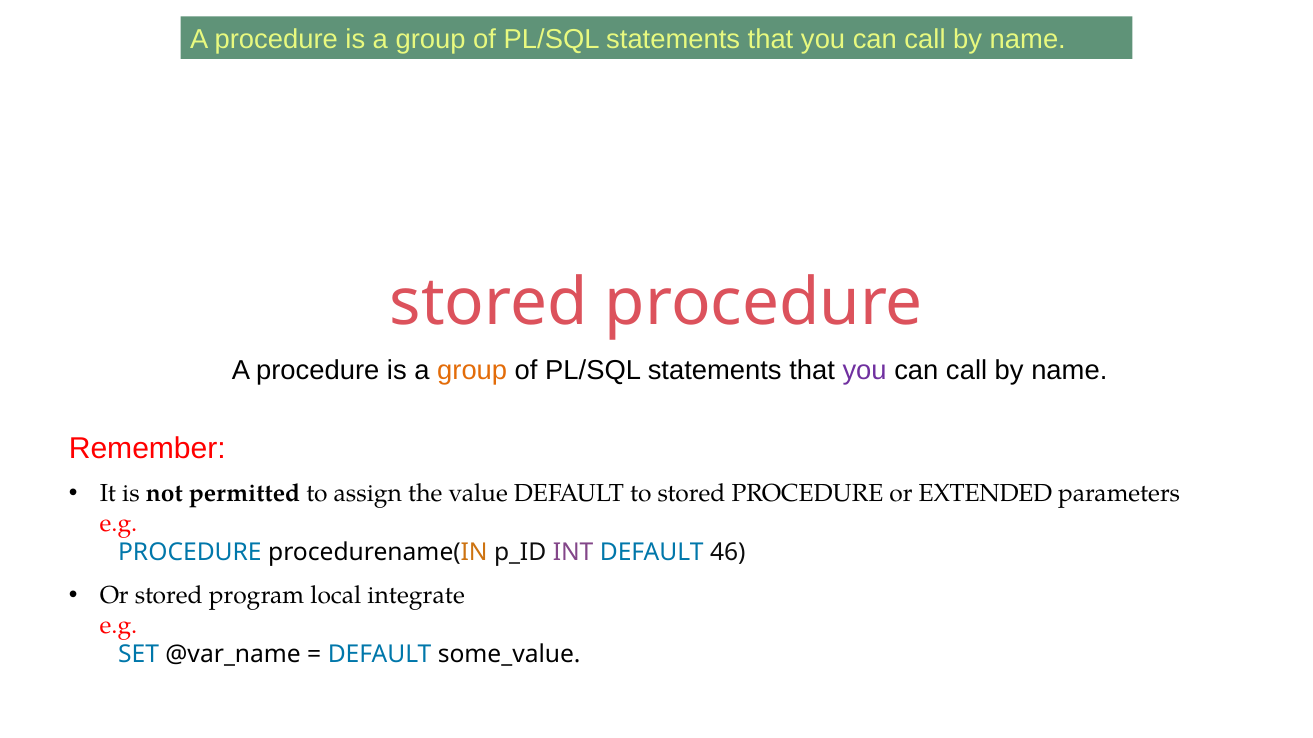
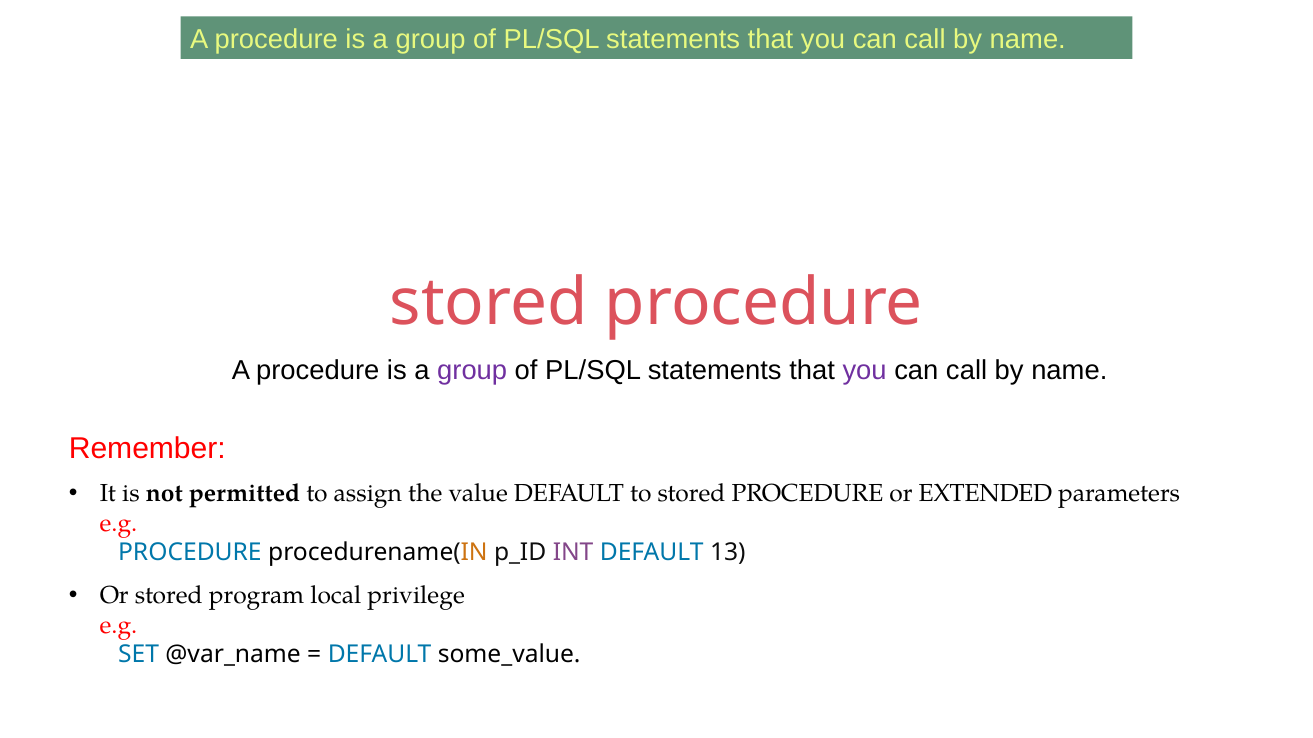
group colour: orange -> purple (472, 371)
46: 46 -> 13 (728, 553)
integrate: integrate -> privilege (416, 596)
